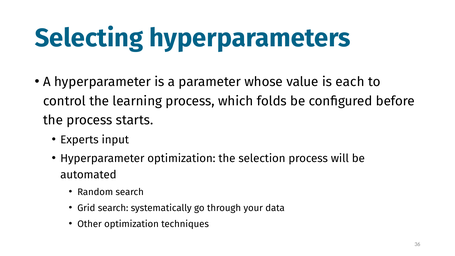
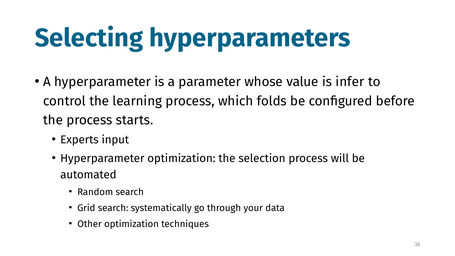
each: each -> infer (350, 82)
